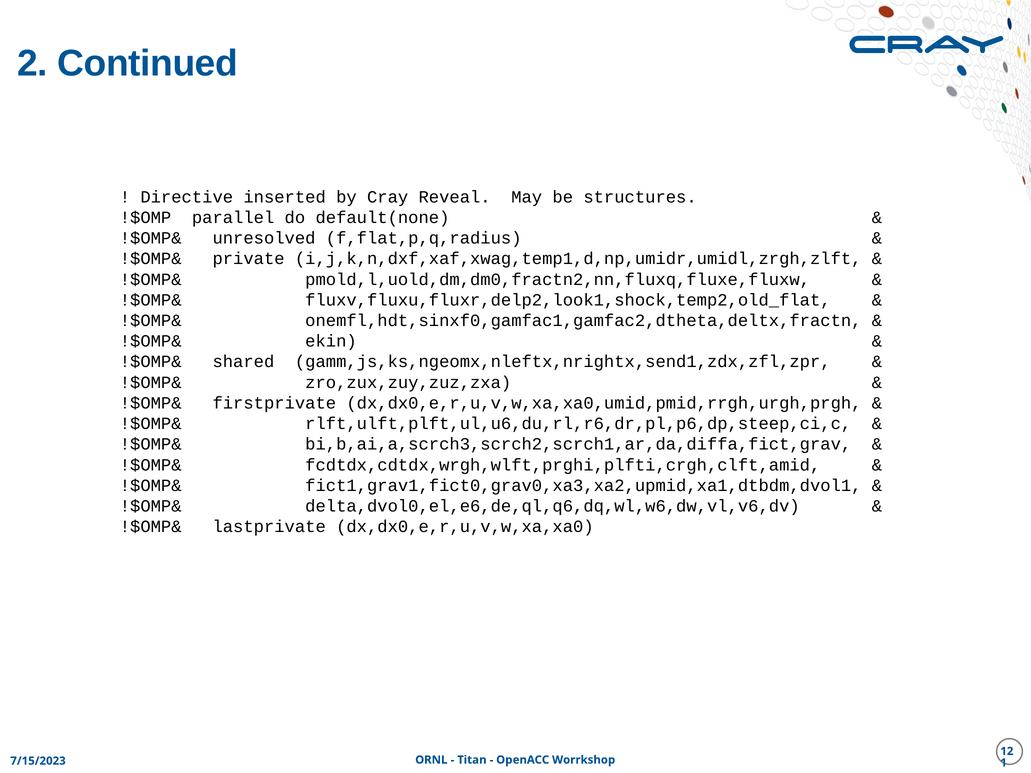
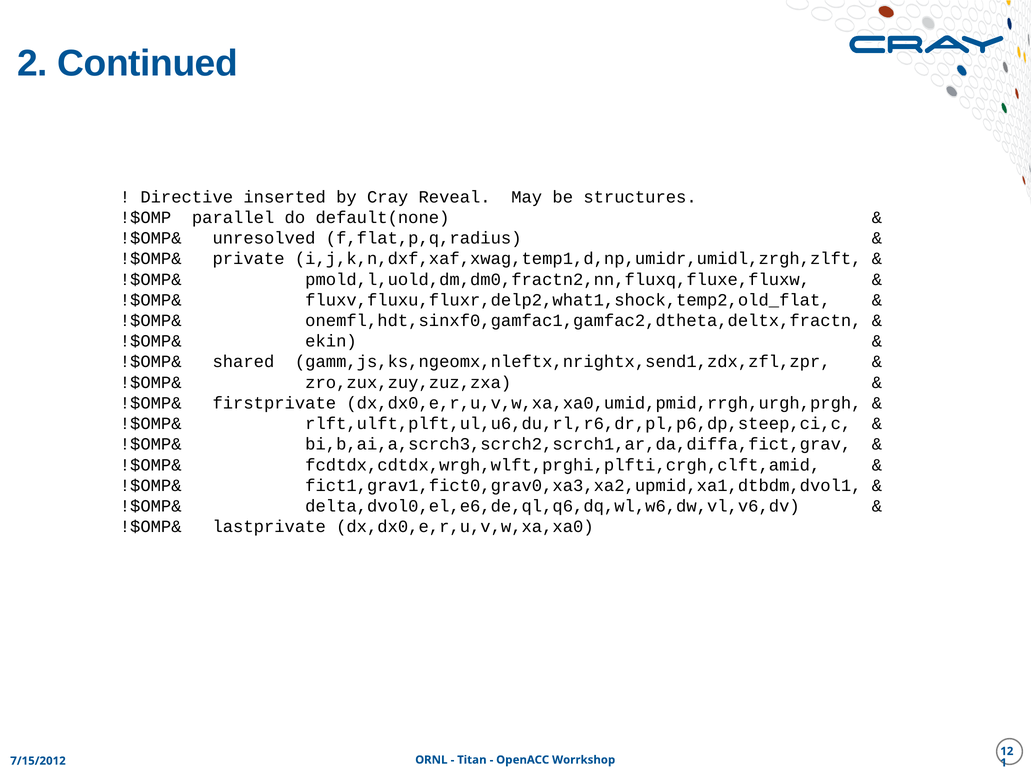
fluxv,fluxu,fluxr,delp2,look1,shock,temp2,old_flat: fluxv,fluxu,fluxr,delp2,look1,shock,temp2,old_flat -> fluxv,fluxu,fluxr,delp2,what1,shock,temp2,old_flat (568, 300)
7/15/2023: 7/15/2023 -> 7/15/2012 (38, 761)
